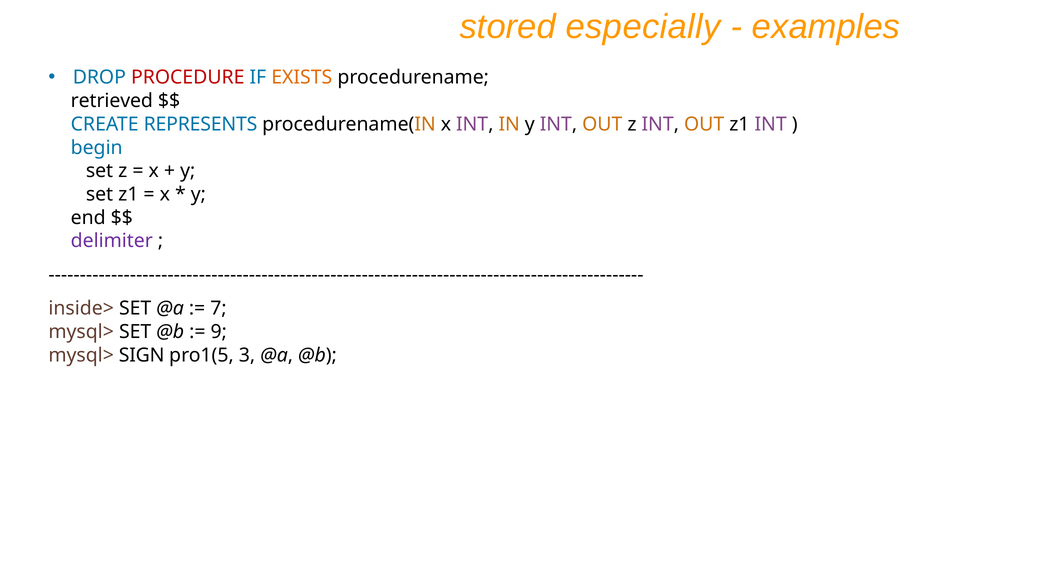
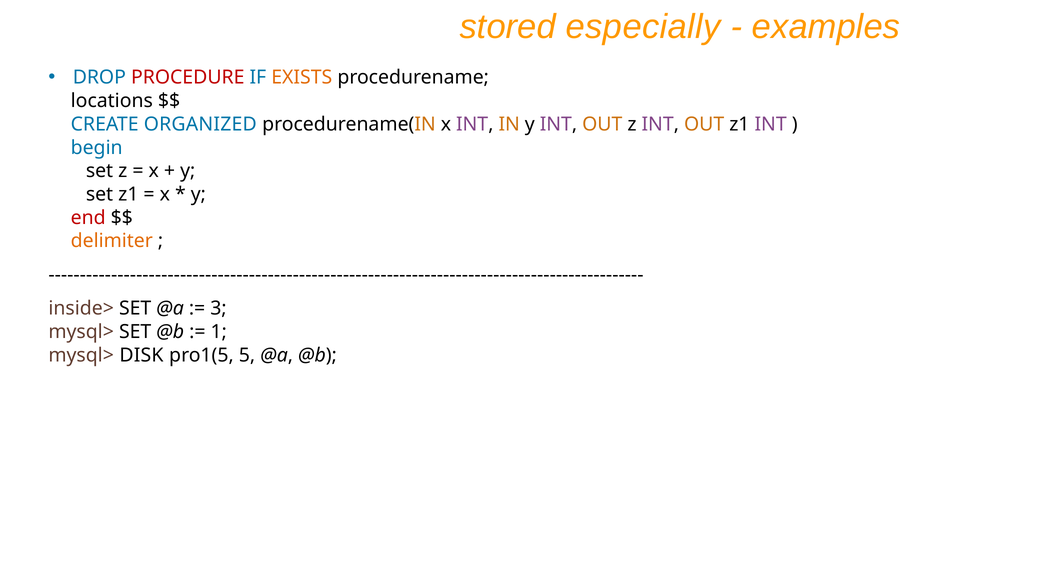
retrieved: retrieved -> locations (112, 101)
REPRESENTS: REPRESENTS -> ORGANIZED (200, 124)
end colour: black -> red (88, 218)
delimiter colour: purple -> orange (112, 241)
7: 7 -> 3 (218, 308)
9: 9 -> 1 (219, 332)
SIGN: SIGN -> DISK (141, 355)
3: 3 -> 5 (247, 355)
